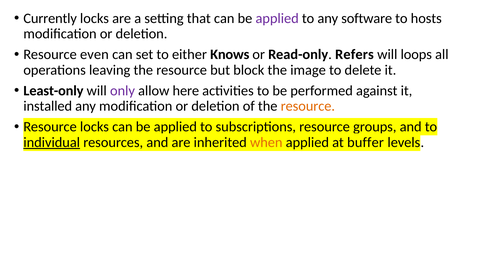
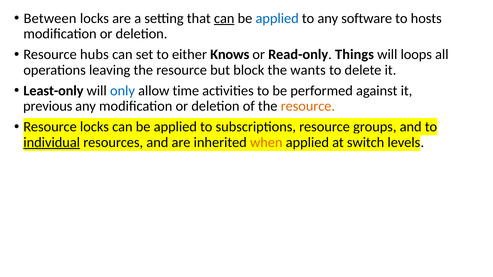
Currently: Currently -> Between (50, 18)
can underline: none -> present (224, 18)
applied colour: purple -> blue (277, 18)
even: even -> hubs (94, 55)
Refers: Refers -> Things (355, 55)
image: image -> wants (308, 70)
only colour: purple -> blue (122, 91)
here: here -> time (186, 91)
installed: installed -> previous (48, 106)
buffer: buffer -> switch (366, 143)
